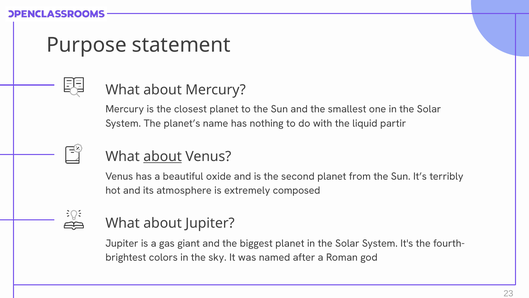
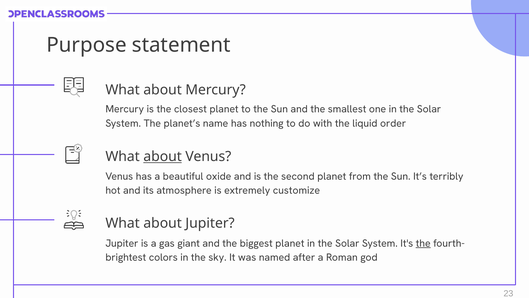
partir: partir -> order (393, 123)
composed: composed -> customize (296, 190)
the underline: none -> present (423, 243)
